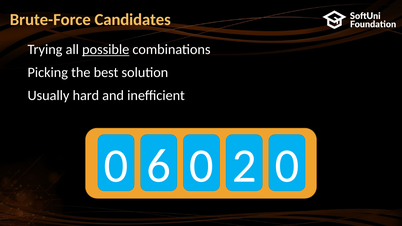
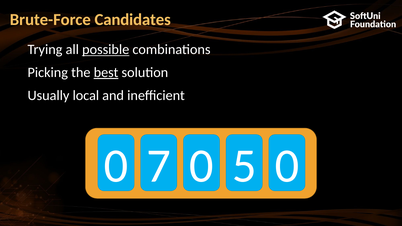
best underline: none -> present (106, 72)
hard: hard -> local (86, 95)
6: 6 -> 7 (159, 166)
2: 2 -> 5 (244, 166)
